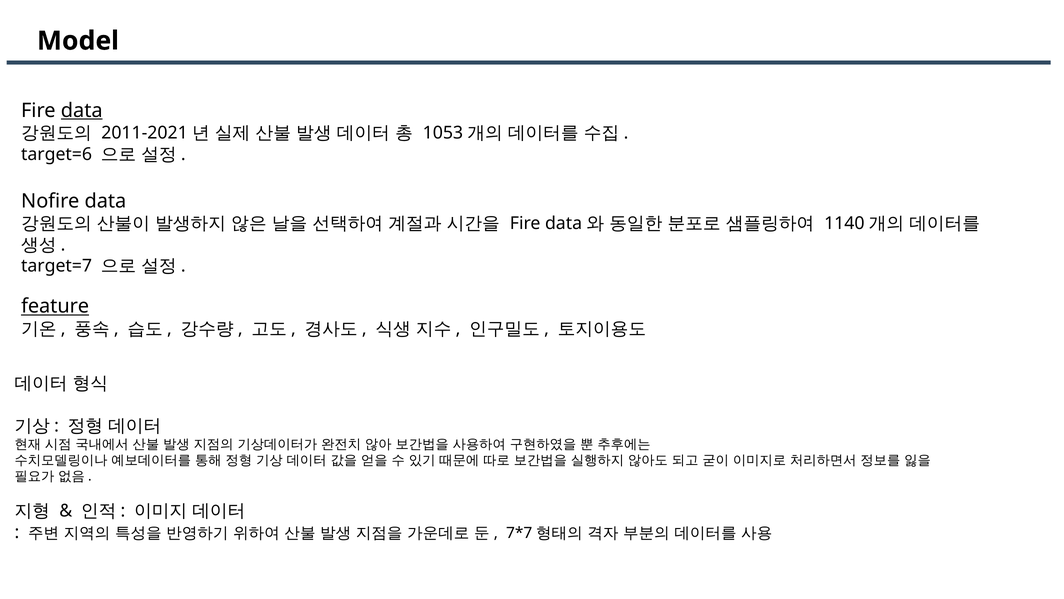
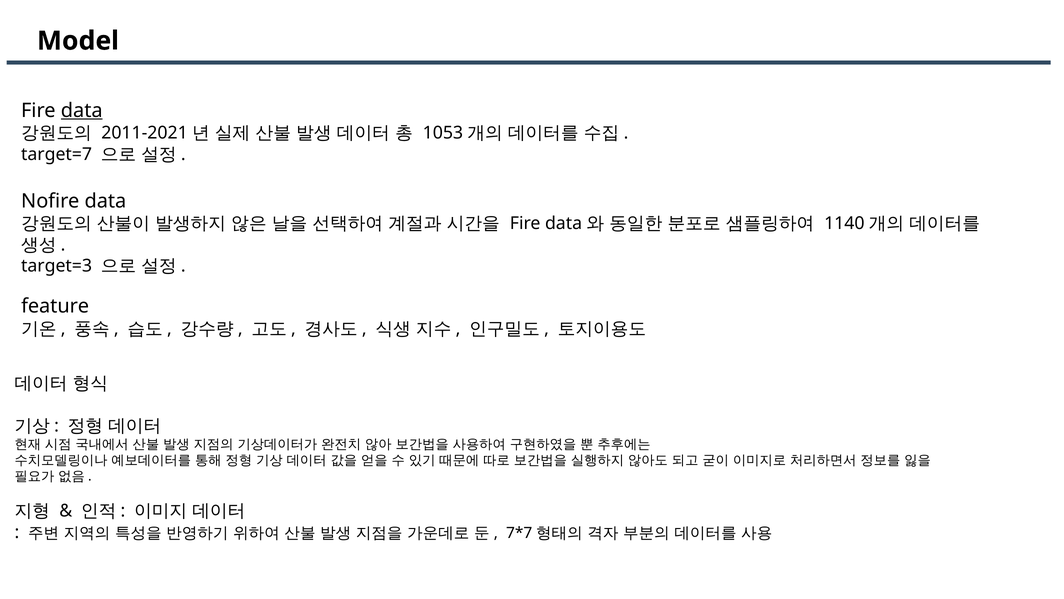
target=6: target=6 -> target=7 (57, 154)
target=7: target=7 -> target=3 (57, 266)
feature underline: present -> none (55, 306)
